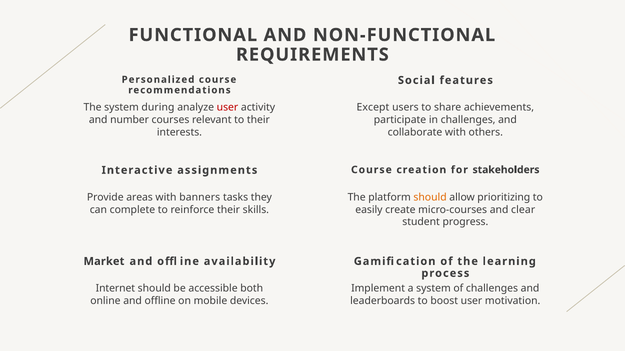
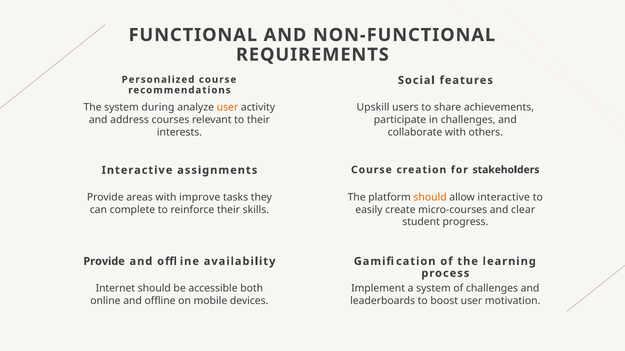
user colour: red -> orange (227, 107)
Except: Except -> Upskill (373, 107)
number: number -> address (130, 120)
banners: banners -> improve (200, 197)
allow prioritizing: prioritizing -> interactive (504, 197)
Market: Market -> Provide (104, 262)
